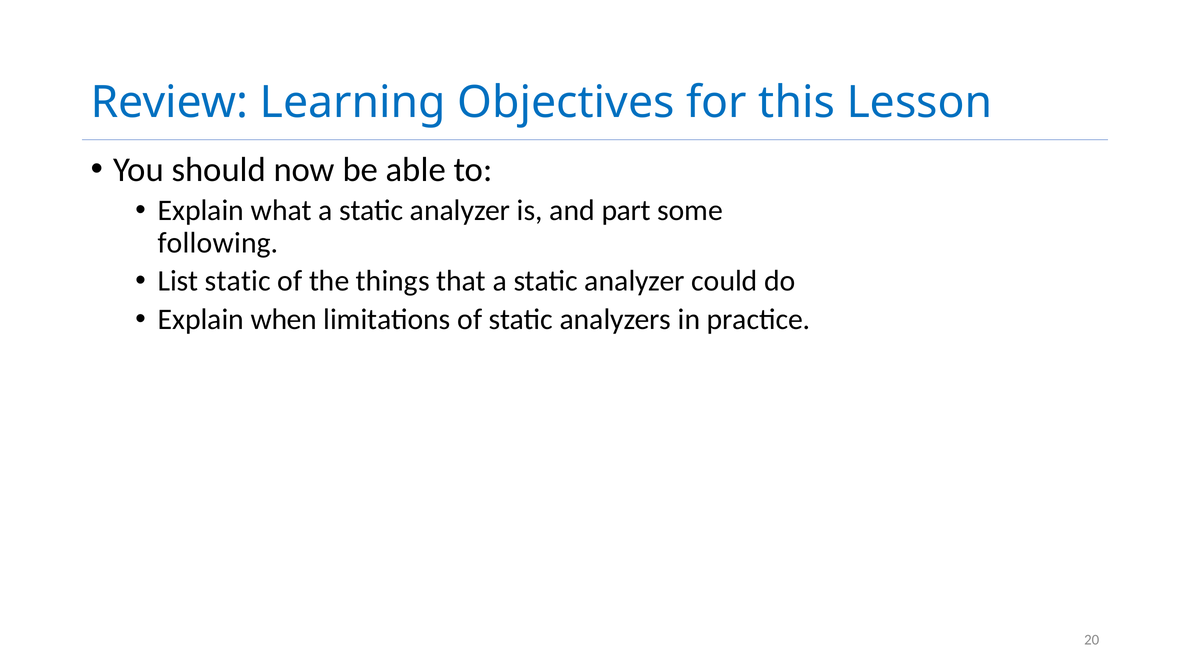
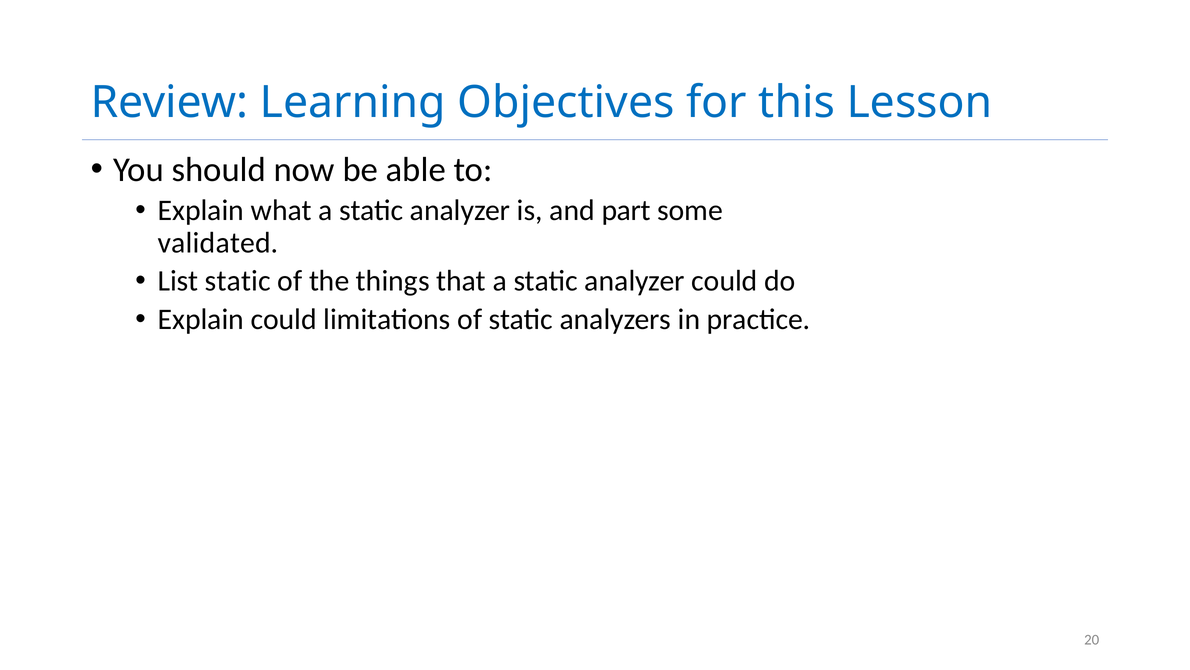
following: following -> validated (218, 243)
Explain when: when -> could (284, 319)
